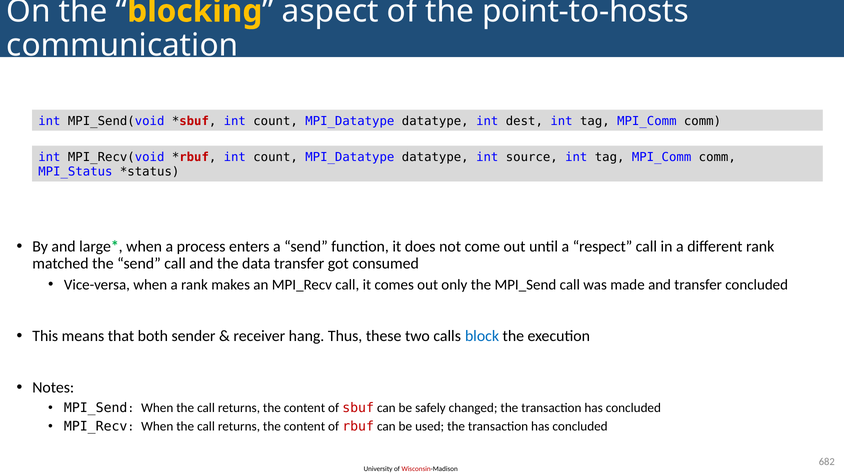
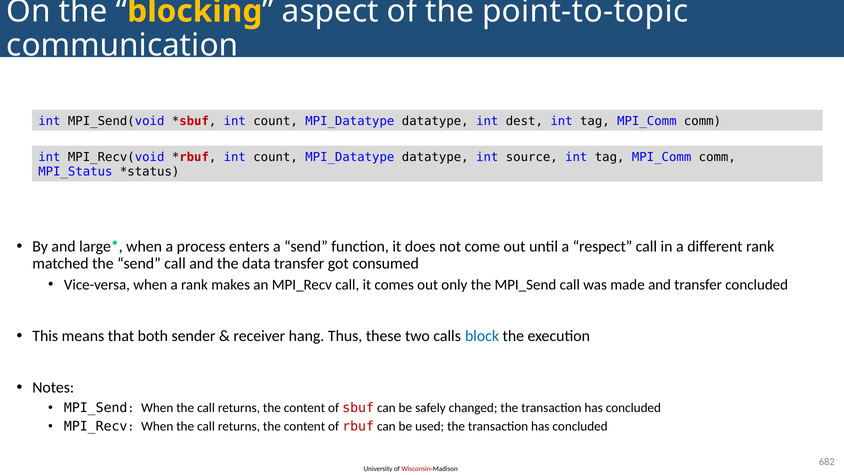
point-to-hosts: point-to-hosts -> point-to-topic (585, 11)
